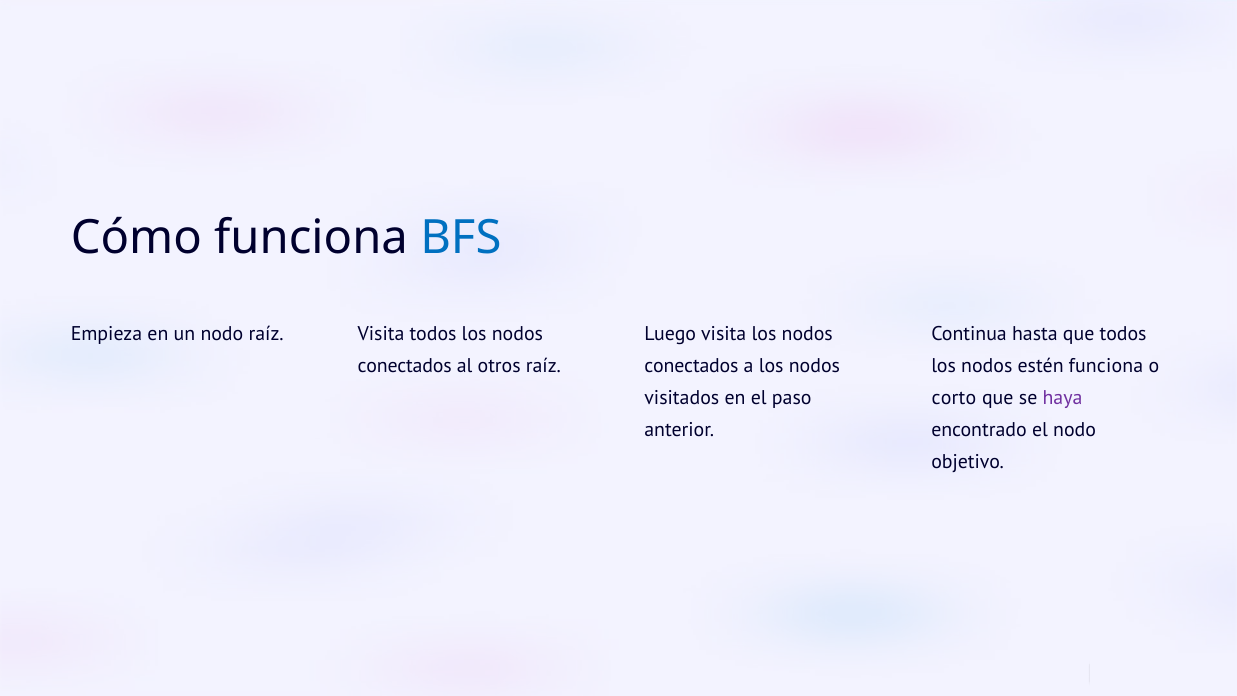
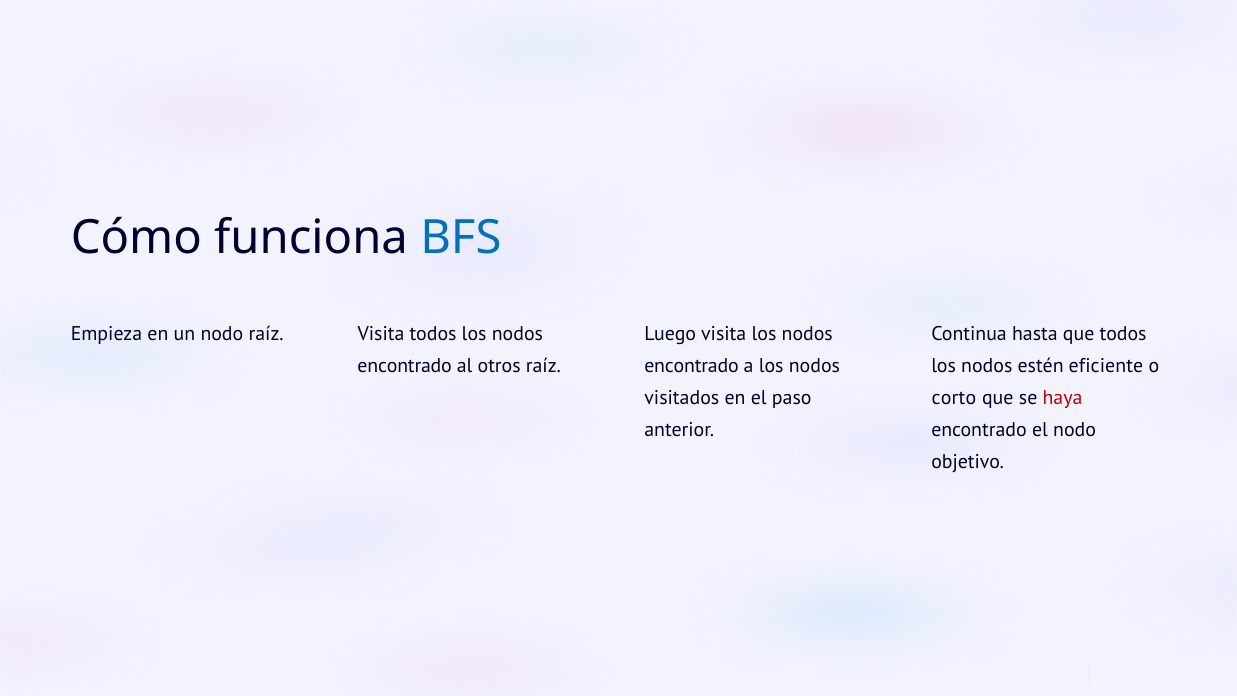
conectados: conectados -> encontrado (405, 366)
conectados: conectados -> encontrado (691, 366)
estén funciona: funciona -> eficiente (1106, 366)
haya colour: purple -> red (1063, 398)
